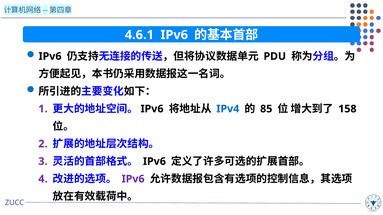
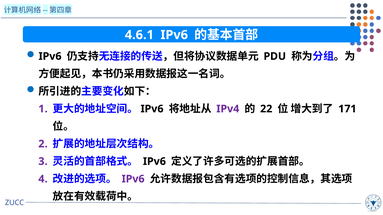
IPv4 colour: blue -> purple (228, 109)
85: 85 -> 22 (266, 109)
158: 158 -> 171 (347, 109)
